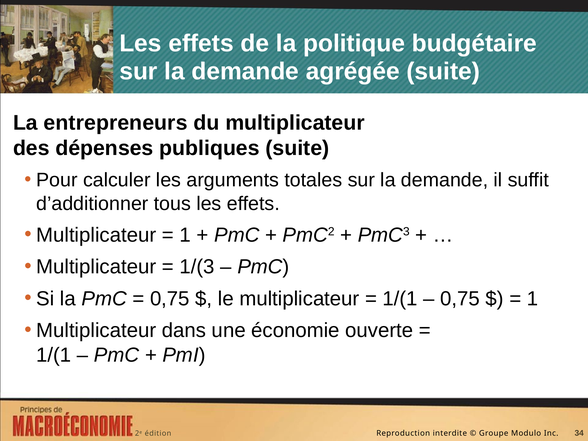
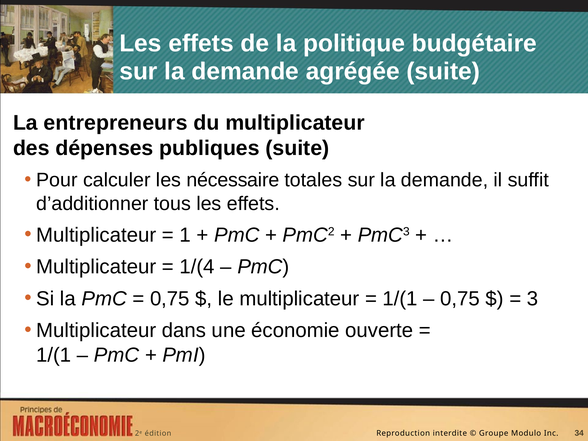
arguments: arguments -> nécessaire (233, 180)
1/(3: 1/(3 -> 1/(4 (197, 267)
1: 1 -> 3 (533, 299)
